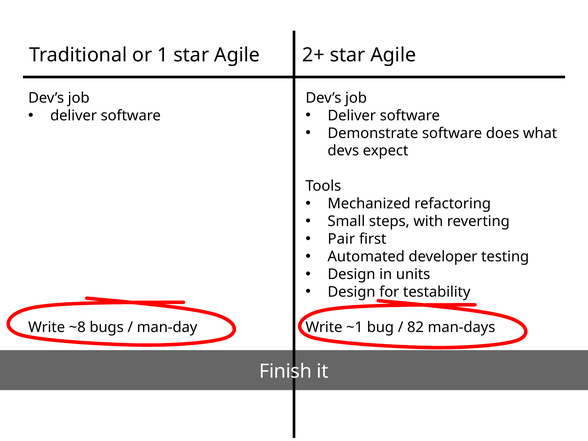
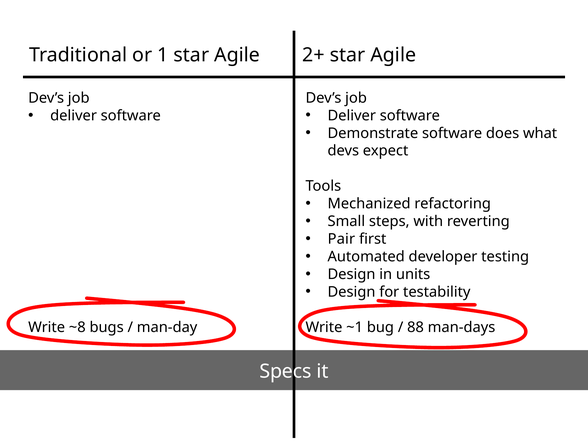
82: 82 -> 88 (416, 327)
Finish: Finish -> Specs (285, 372)
